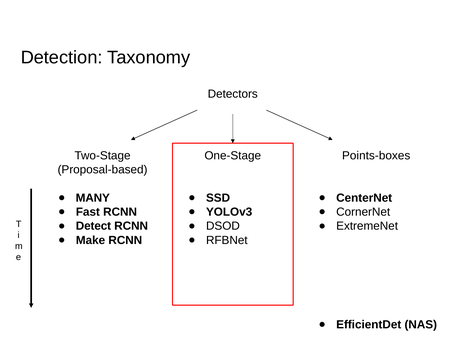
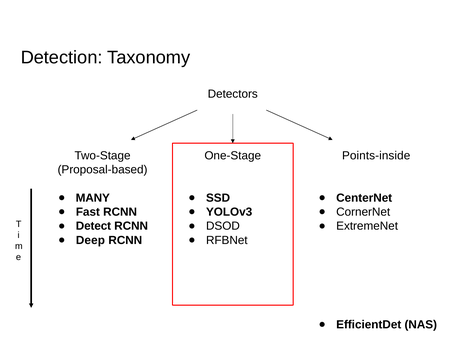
Points-boxes: Points-boxes -> Points-inside (376, 156)
Make: Make -> Deep (90, 240)
